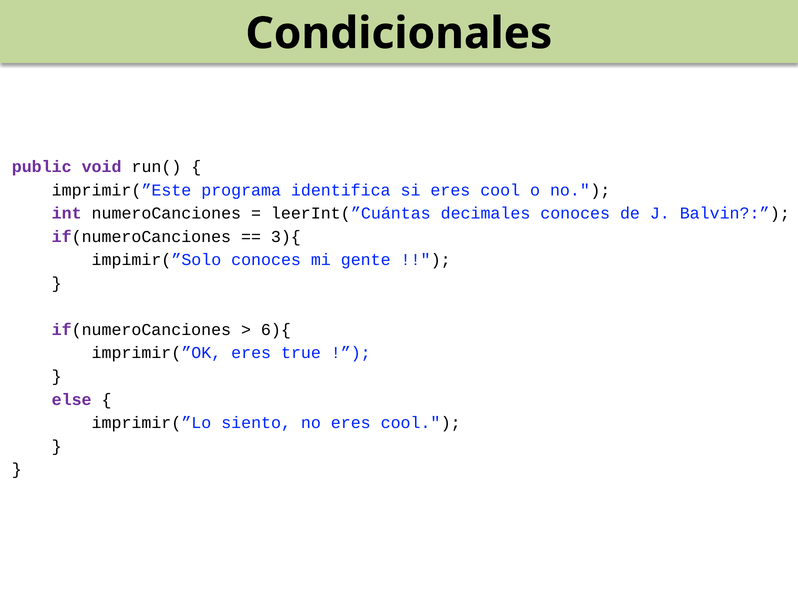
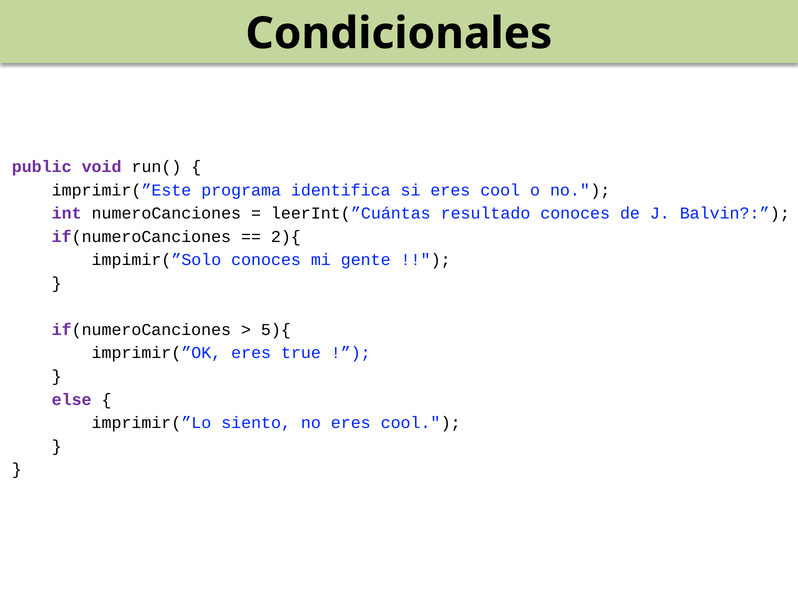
decimales: decimales -> resultado (486, 214)
3){: 3){ -> 2){ (286, 237)
6){: 6){ -> 5){ (276, 330)
